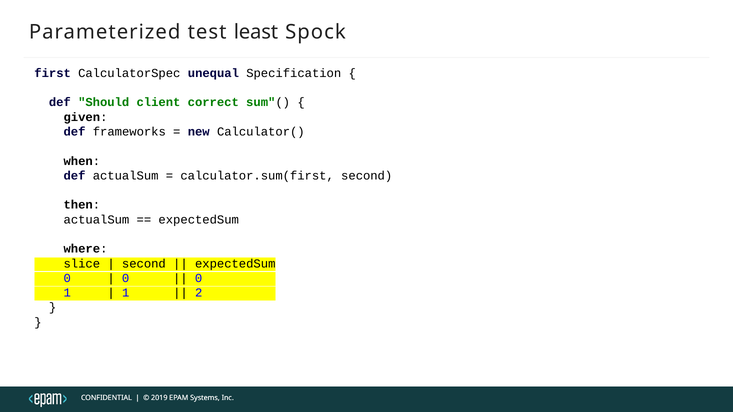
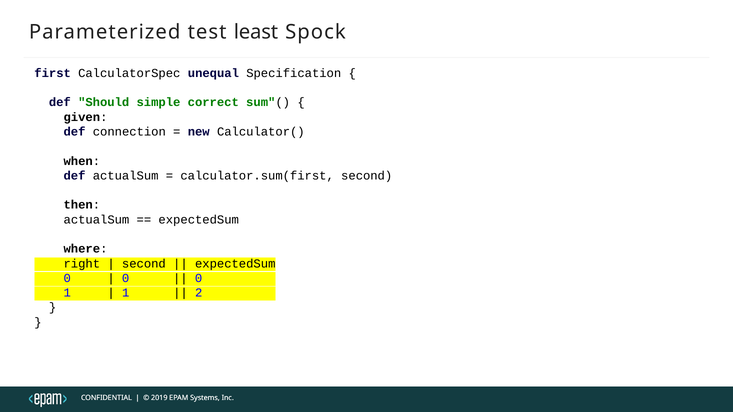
client: client -> simple (158, 103)
frameworks: frameworks -> connection (129, 132)
slice: slice -> right (82, 264)
